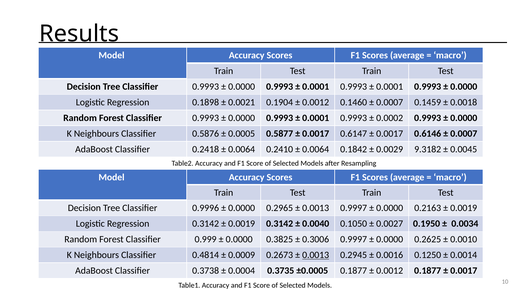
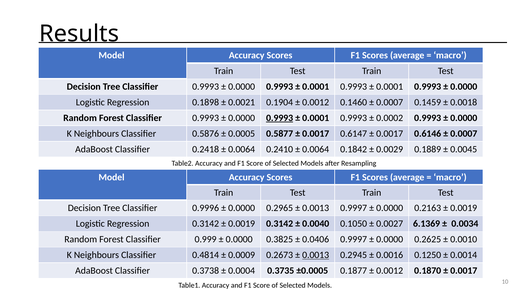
0.9993 underline: none -> present (280, 118)
9.3182: 9.3182 -> 0.1889 (428, 150)
0.1950: 0.1950 -> 6.1369 (427, 224)
0.3006: 0.3006 -> 0.0406 (316, 240)
0.0012 0.1877: 0.1877 -> 0.1870 (428, 271)
